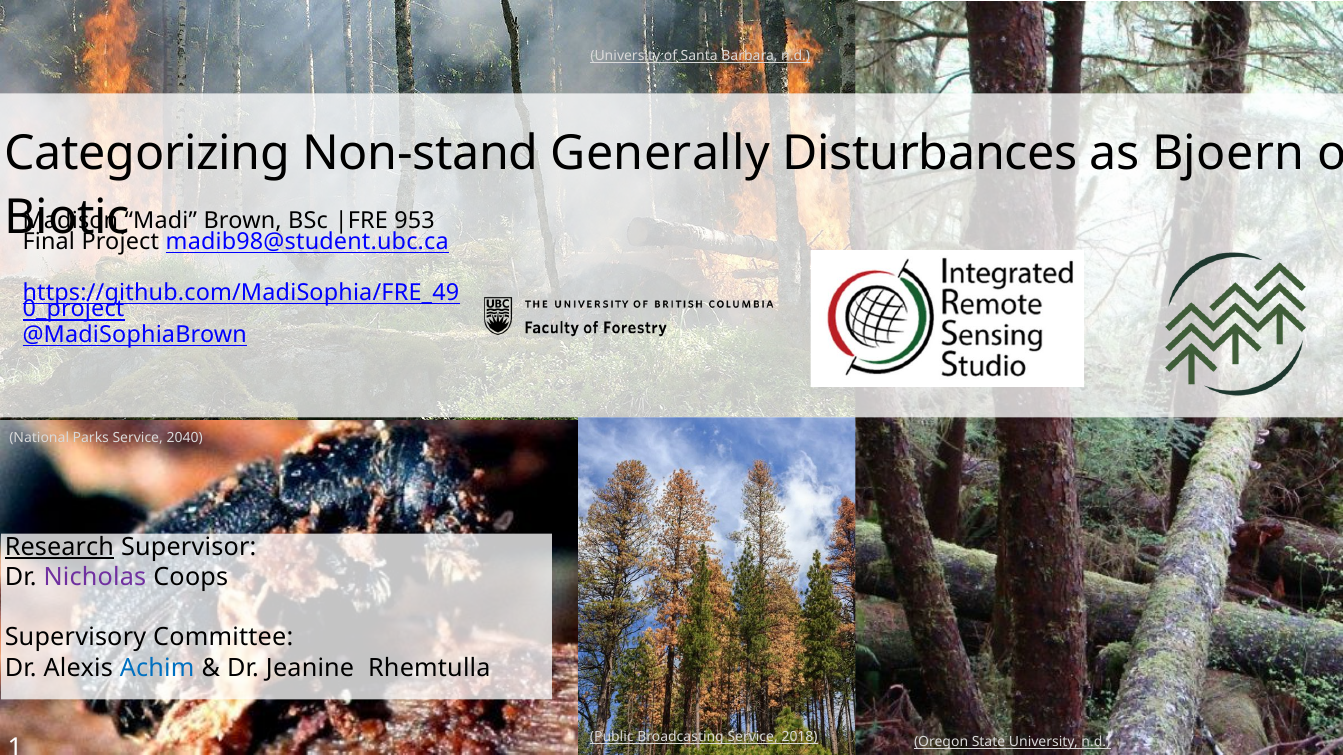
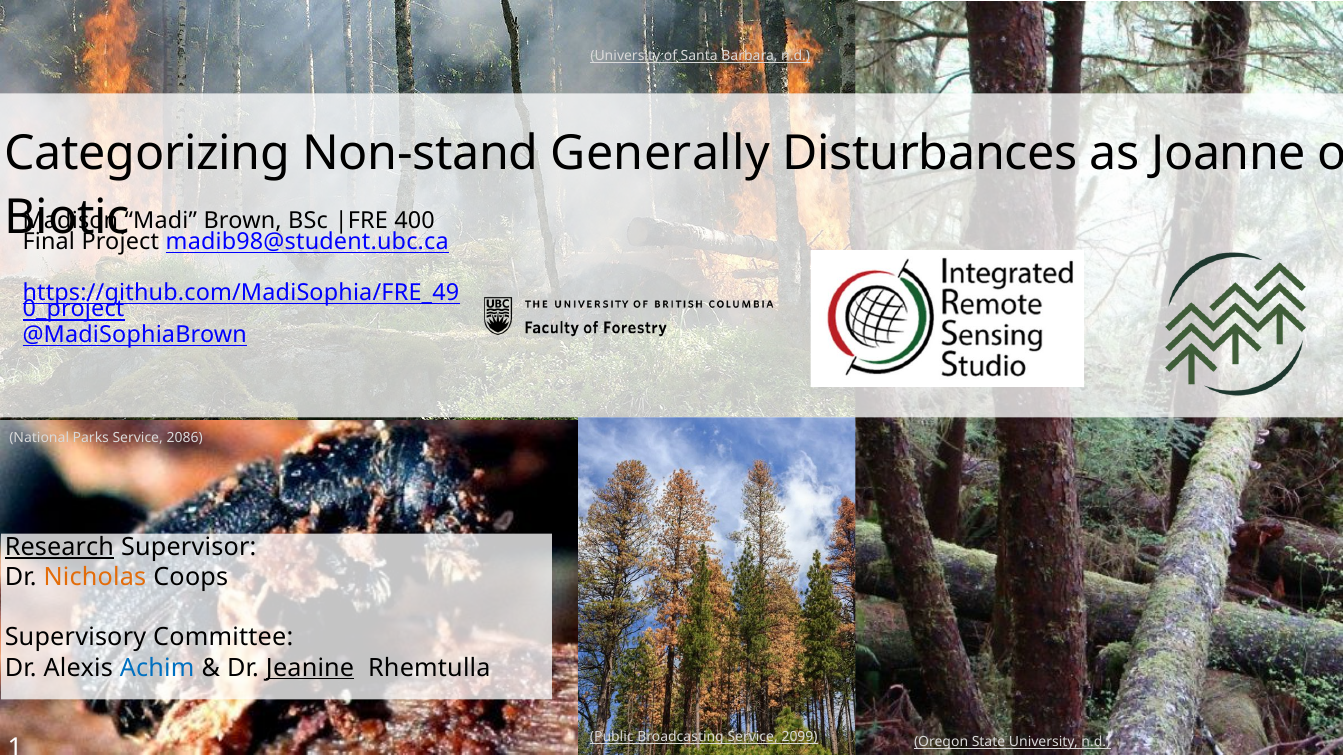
Bjoern: Bjoern -> Joanne (1229, 154)
953: 953 -> 400 (415, 221)
2040: 2040 -> 2086 (185, 439)
Nicholas colour: purple -> orange (95, 577)
Jeanine underline: none -> present (310, 668)
2018: 2018 -> 2099 (800, 737)
